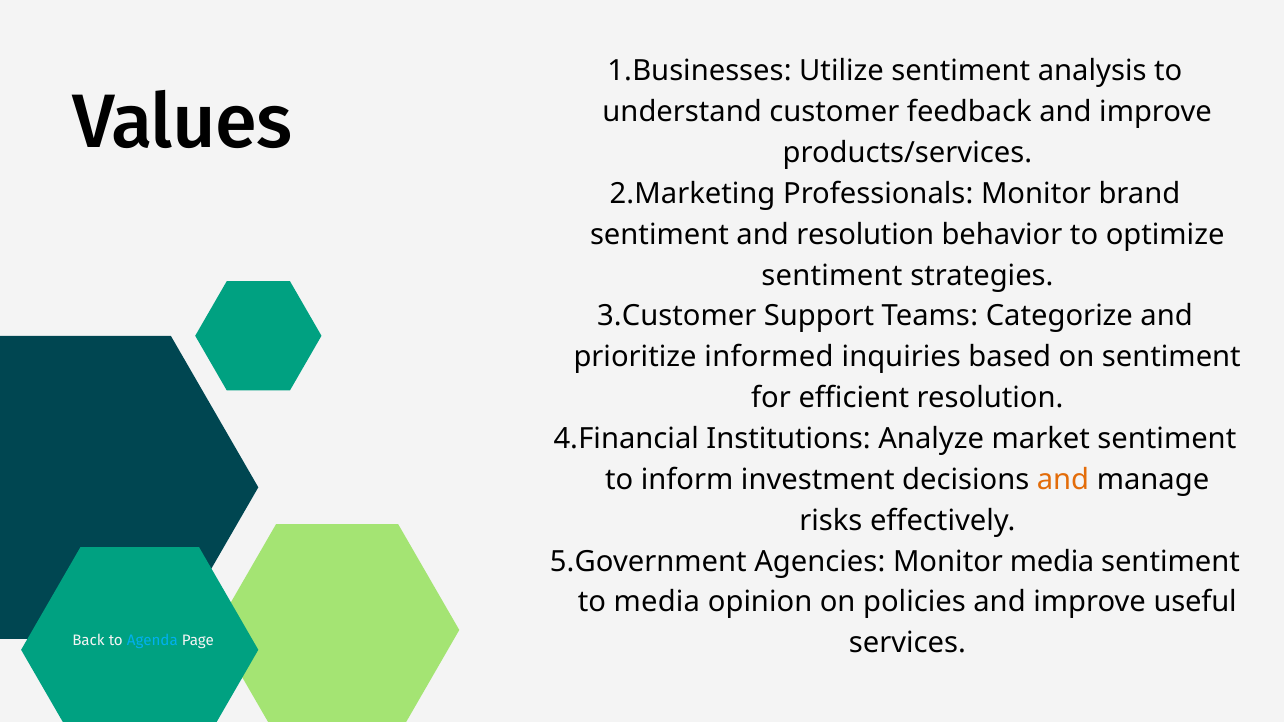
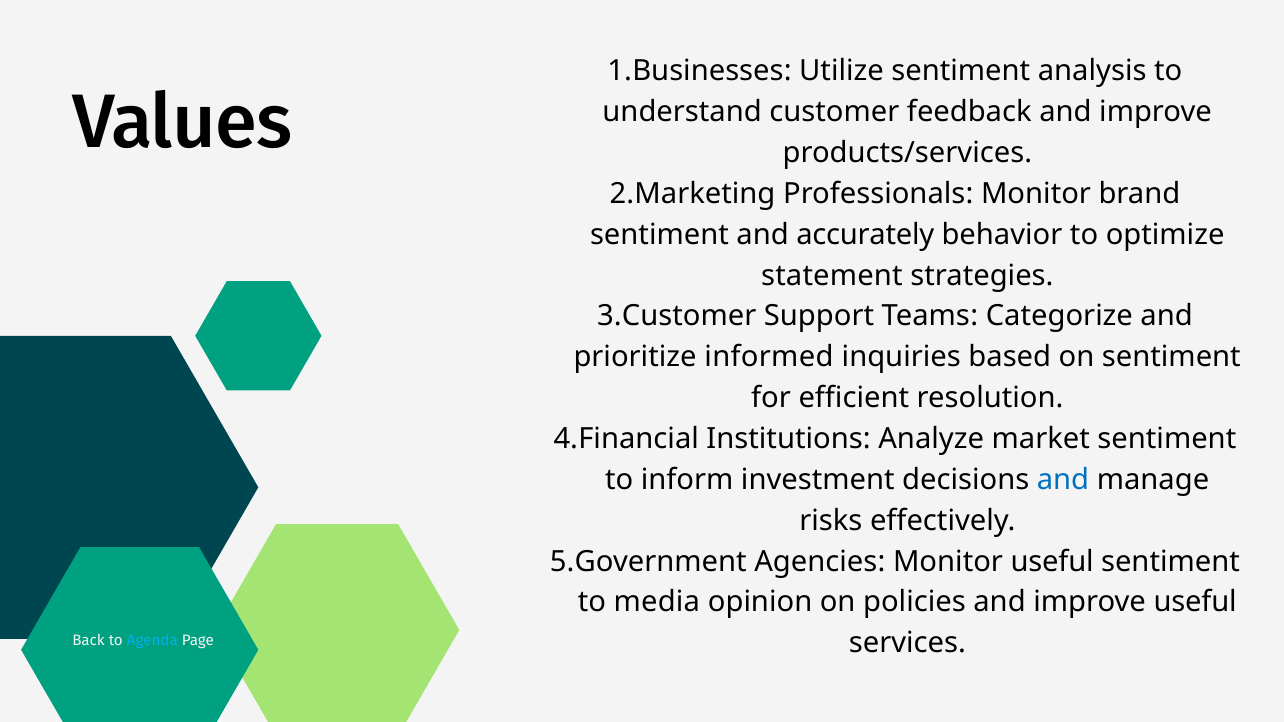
and resolution: resolution -> accurately (865, 235)
sentiment: sentiment -> statement (832, 276)
and colour: orange -> blue (1063, 480)
Monitor media: media -> useful (1052, 562)
